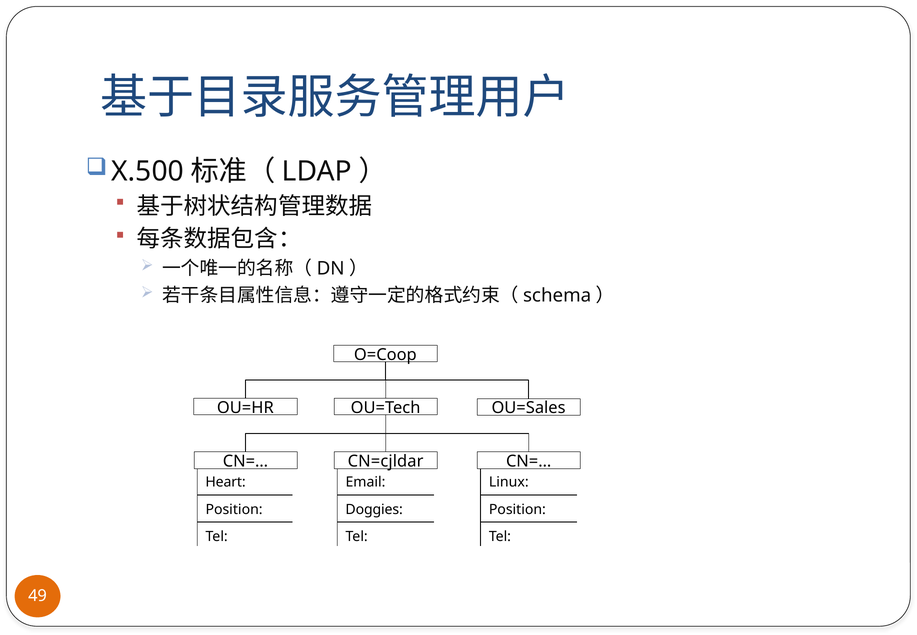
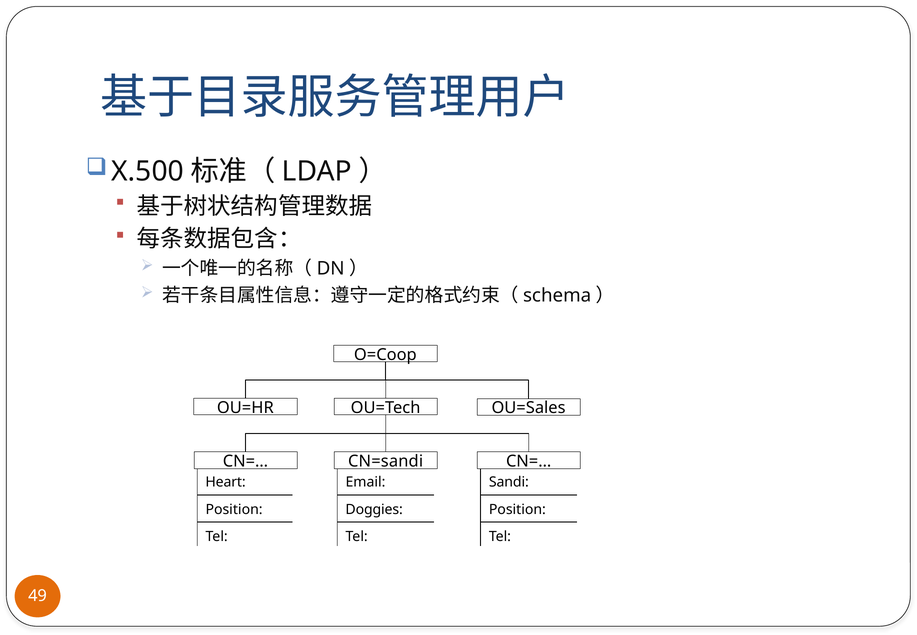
CN=cjldar: CN=cjldar -> CN=sandi (386, 461)
Linux: Linux -> Sandi (509, 482)
